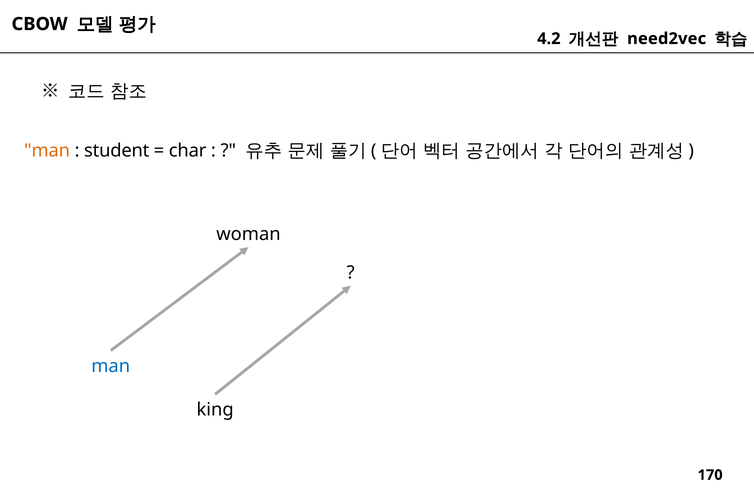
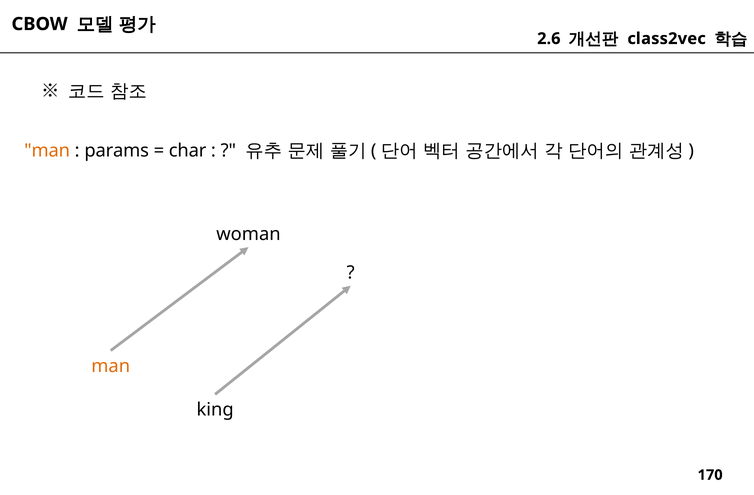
4.2: 4.2 -> 2.6 (549, 39)
need2vec: need2vec -> class2vec (667, 39)
student: student -> params (117, 151)
man colour: blue -> orange (111, 366)
